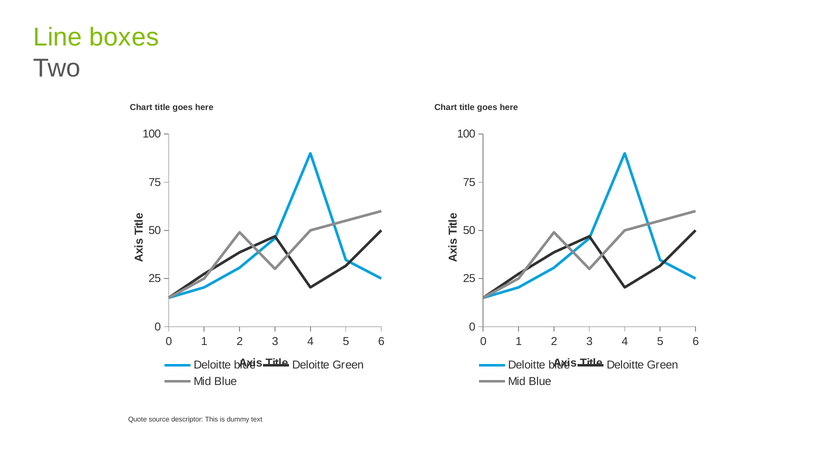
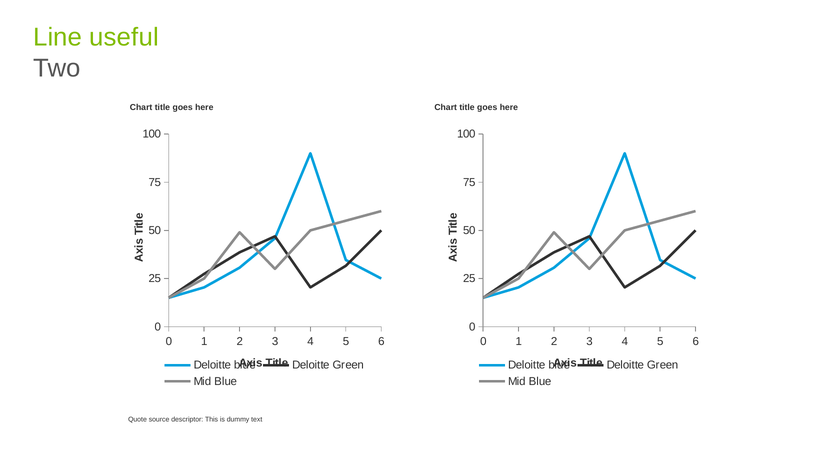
boxes: boxes -> useful (124, 37)
